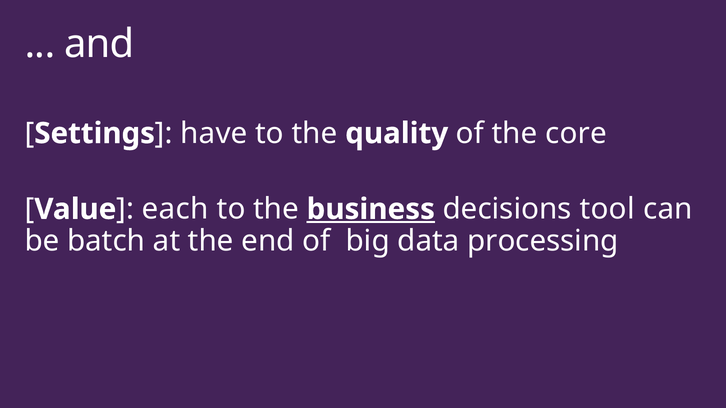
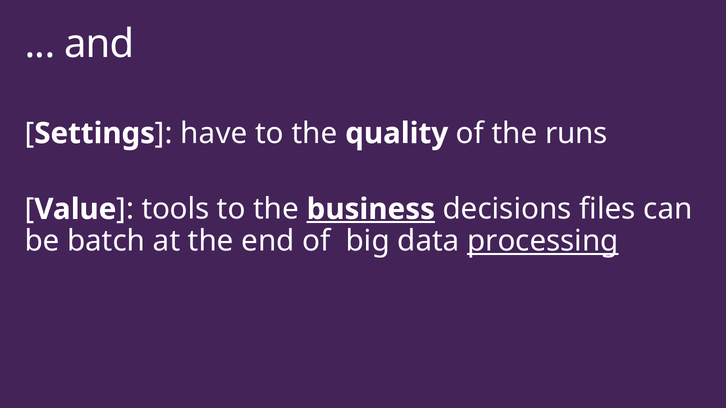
core: core -> runs (576, 133)
each: each -> tools (176, 209)
tool: tool -> files (607, 209)
processing underline: none -> present (543, 241)
